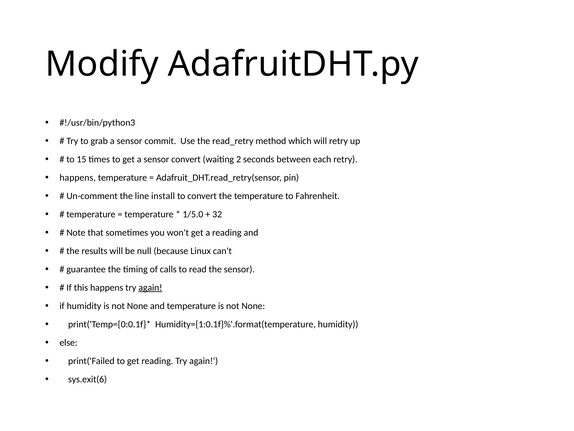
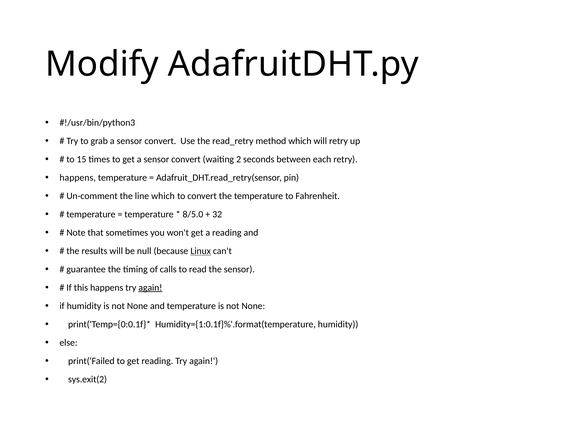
grab a sensor commit: commit -> convert (160, 141)
line install: install -> which (163, 196)
1/5.0: 1/5.0 -> 8/5.0 (193, 214)
Linux underline: none -> present (201, 251)
sys.exit(6: sys.exit(6 -> sys.exit(2 (88, 379)
